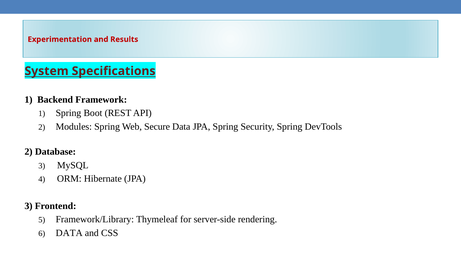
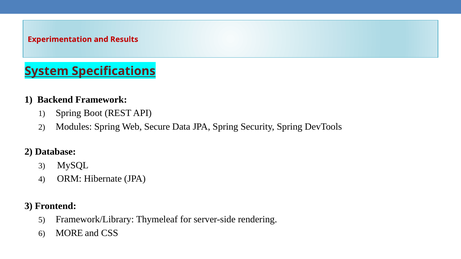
DATA: DATA -> MORE (69, 233)
